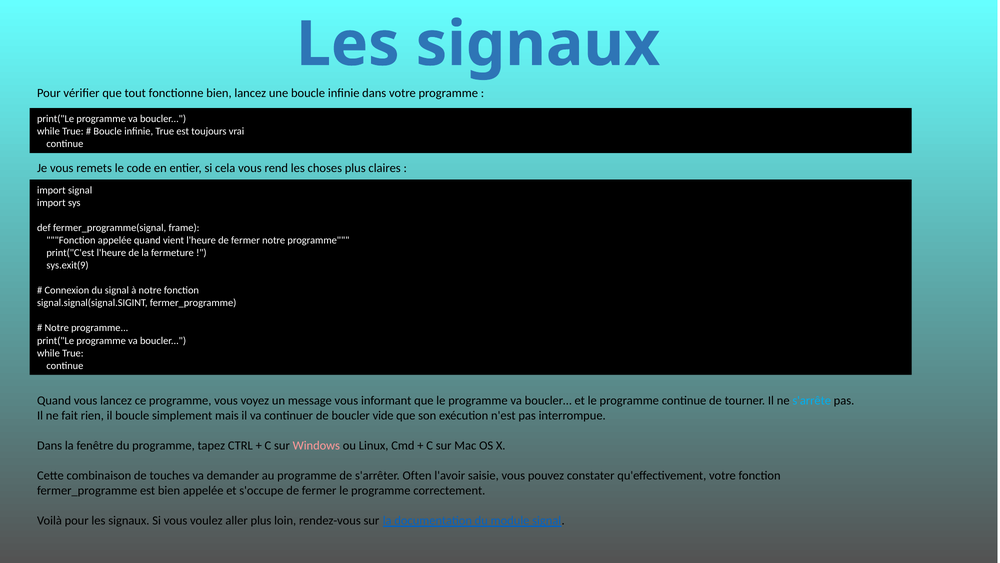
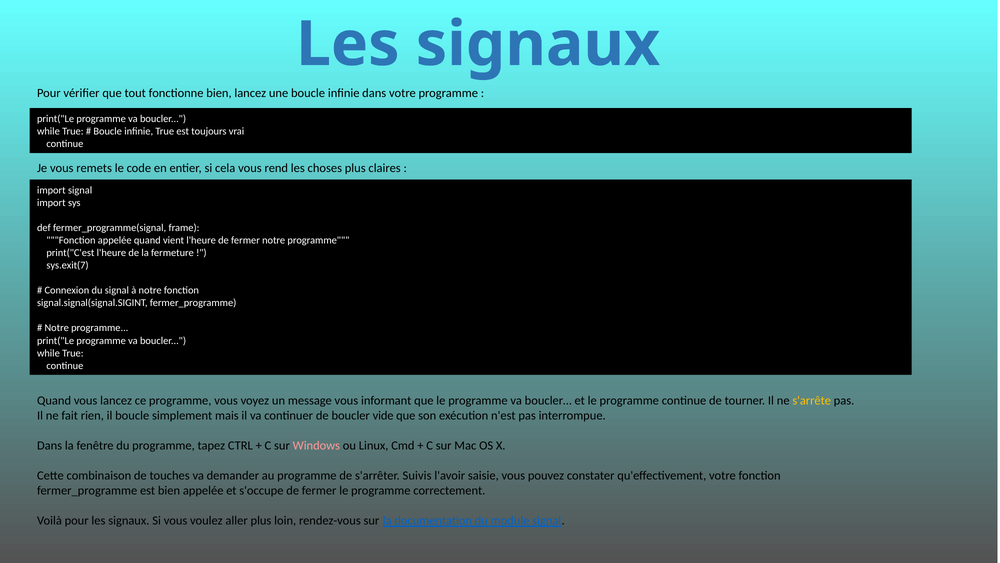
sys.exit(9: sys.exit(9 -> sys.exit(7 (67, 265)
s'arrête colour: light blue -> yellow (812, 400)
Often: Often -> Suivis (417, 475)
